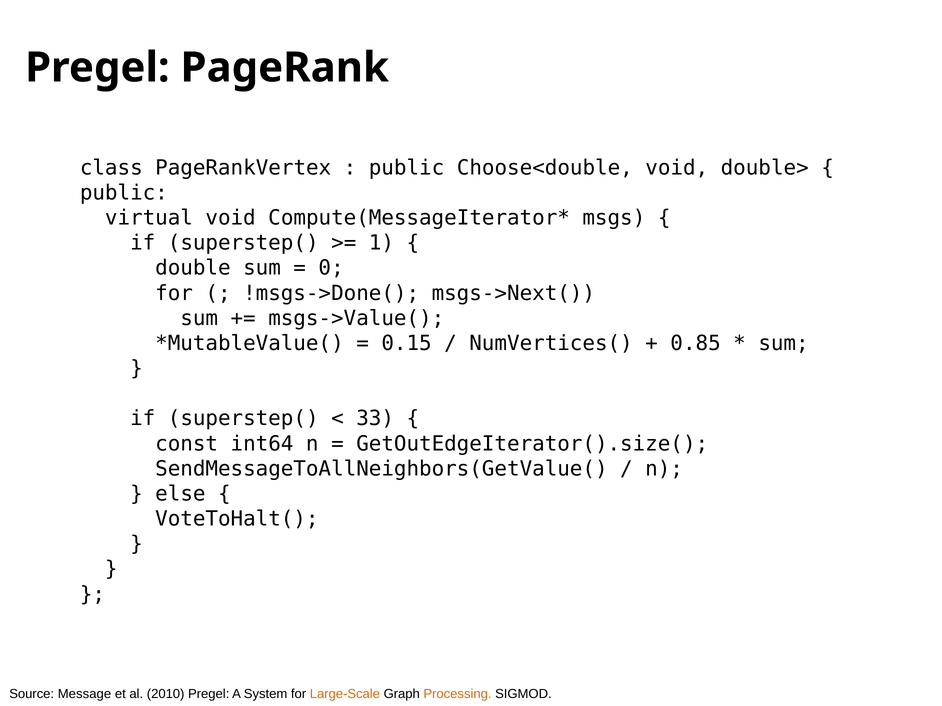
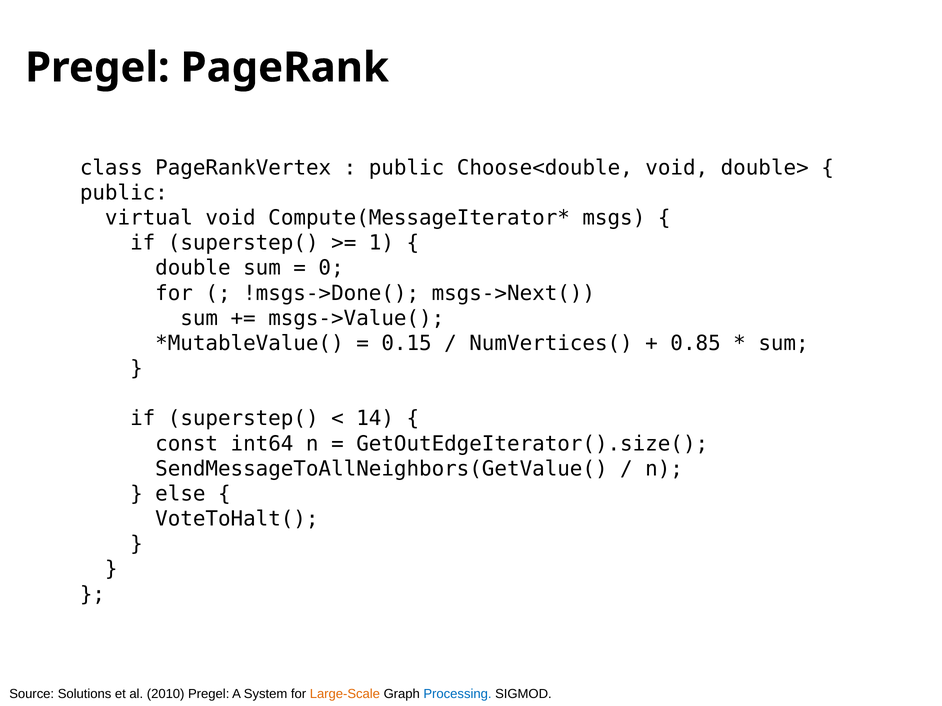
33: 33 -> 14 (375, 419)
Message: Message -> Solutions (85, 695)
Processing colour: orange -> blue (457, 695)
